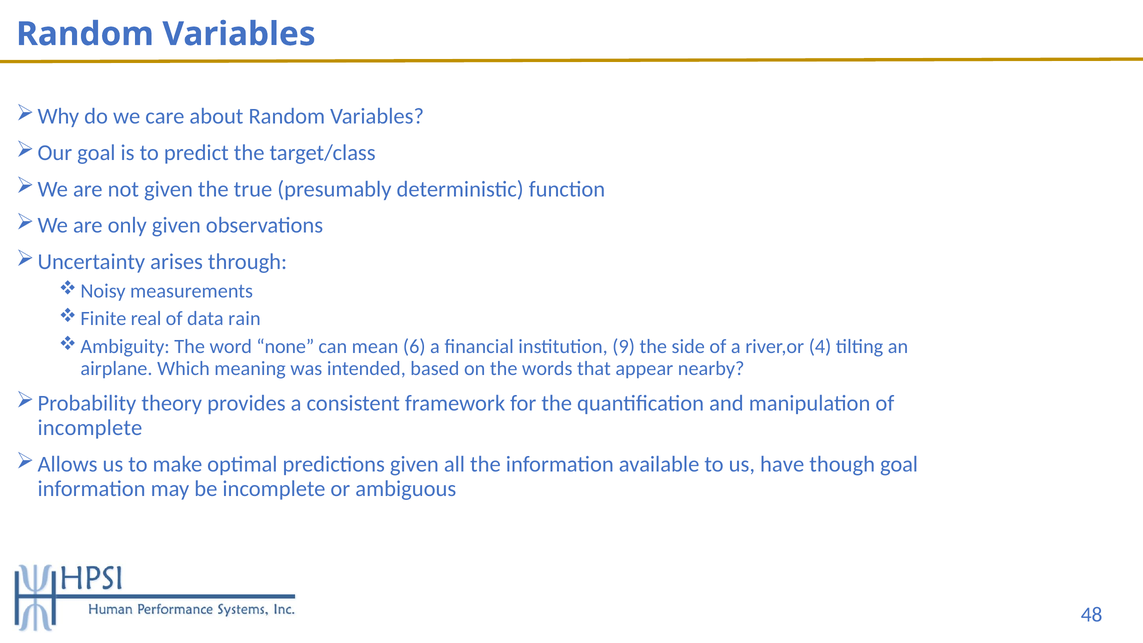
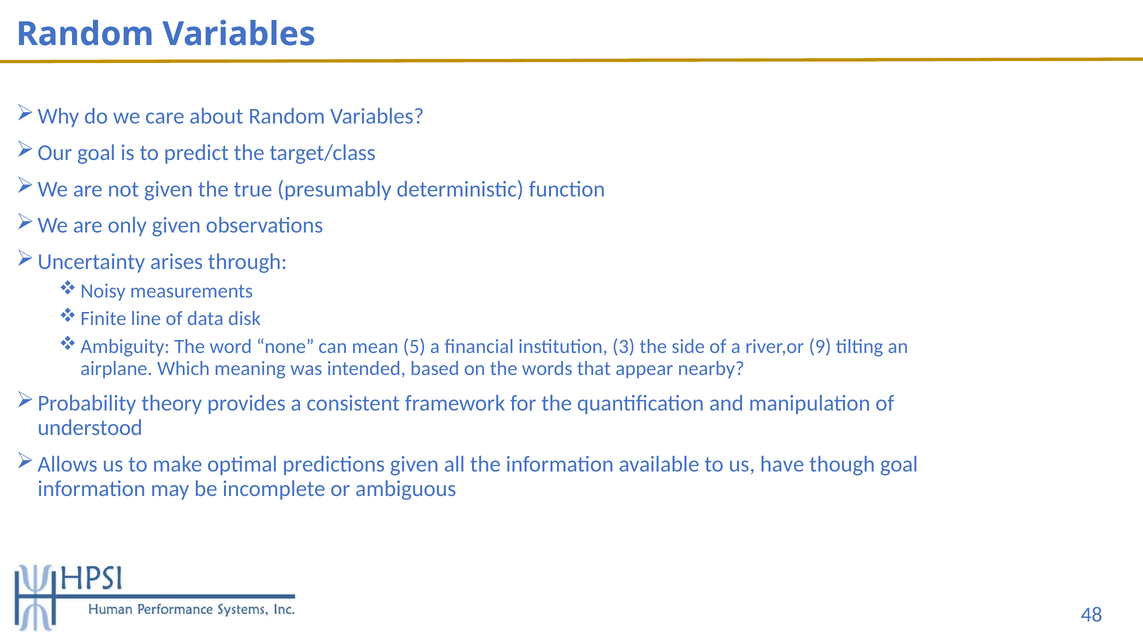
real: real -> line (146, 319)
rain: rain -> disk (245, 319)
6: 6 -> 5 (414, 347)
9: 9 -> 3 (624, 347)
4: 4 -> 9 (820, 347)
incomplete: incomplete -> understood (90, 428)
